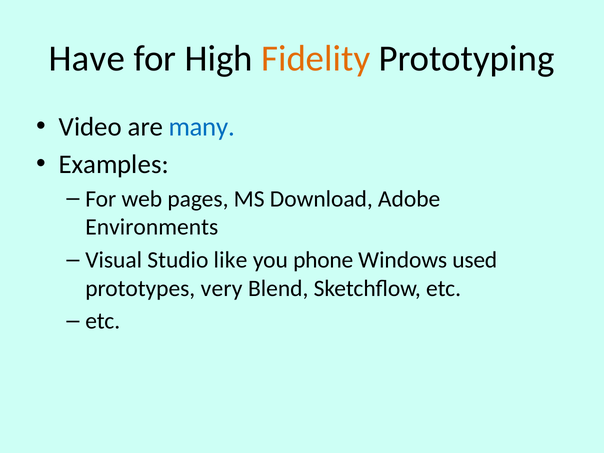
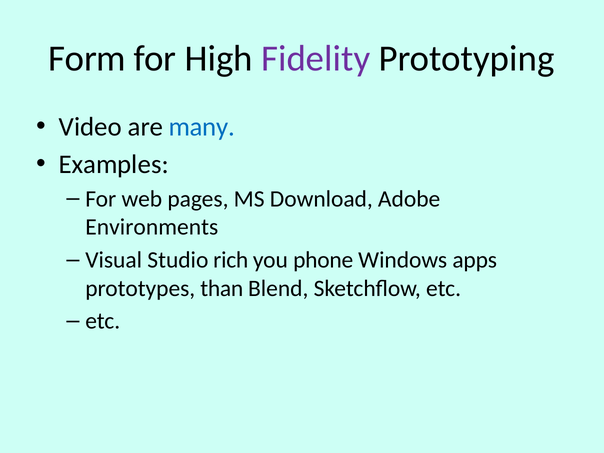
Have: Have -> Form (87, 58)
Fidelity colour: orange -> purple (316, 58)
like: like -> rich (231, 260)
used: used -> apps (475, 260)
very: very -> than (222, 288)
